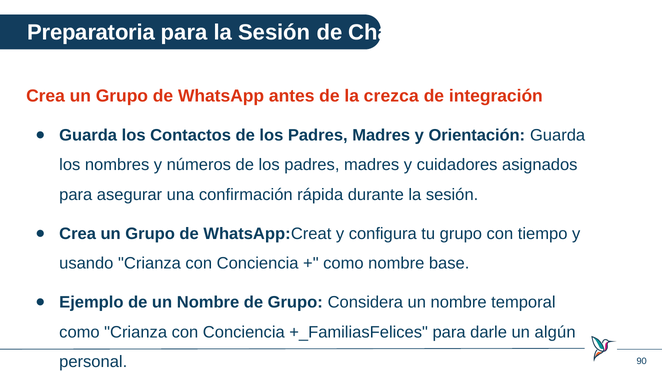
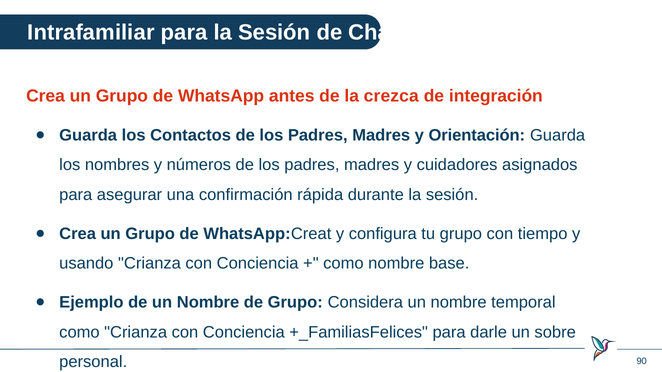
Preparatoria: Preparatoria -> Intrafamiliar (91, 32)
algún: algún -> sobre (555, 332)
